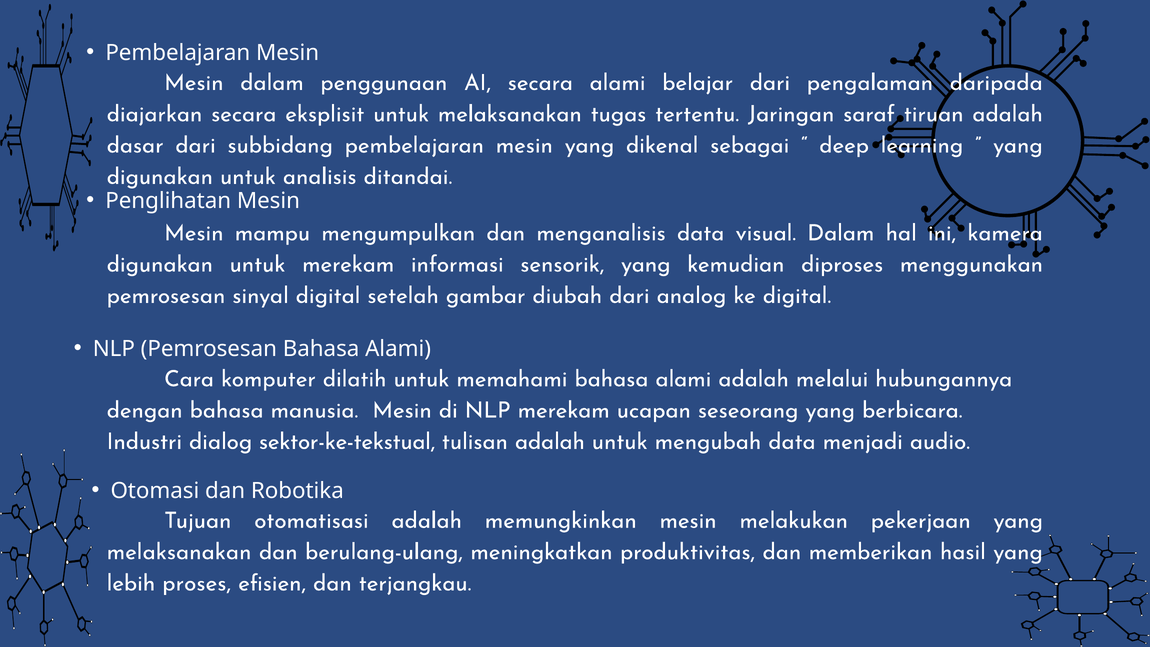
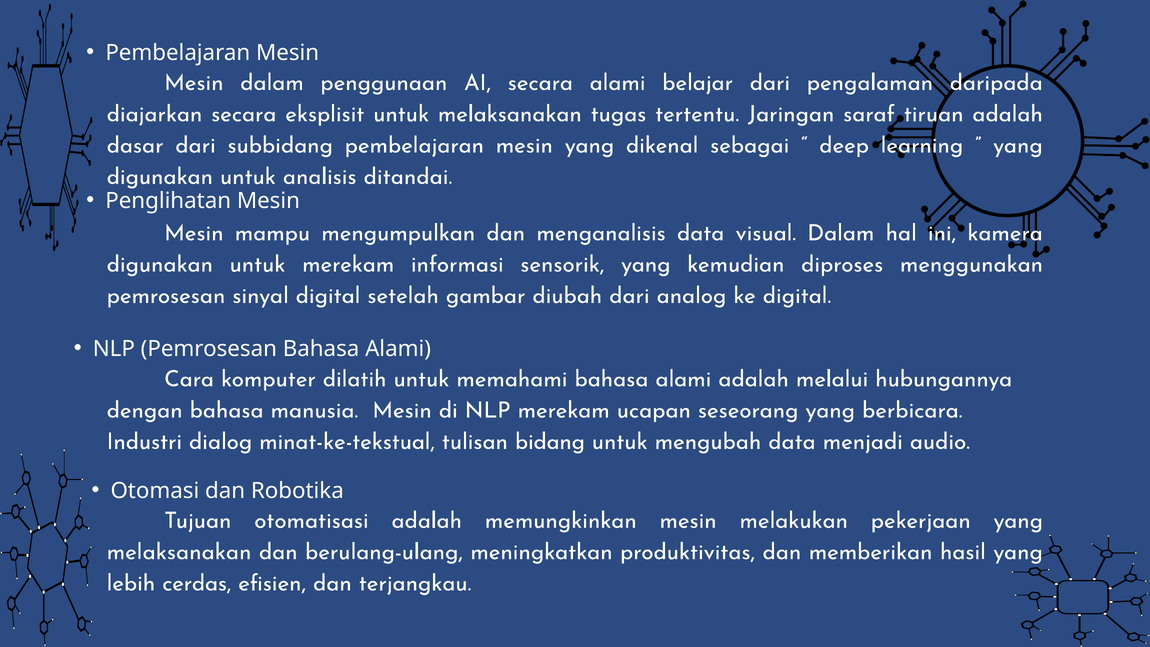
sektor-ke-tekstual: sektor-ke-tekstual -> minat-ke-tekstual (347, 441)
tulisan adalah: adalah -> bidang (550, 441)
proses: proses -> cerdas (197, 583)
